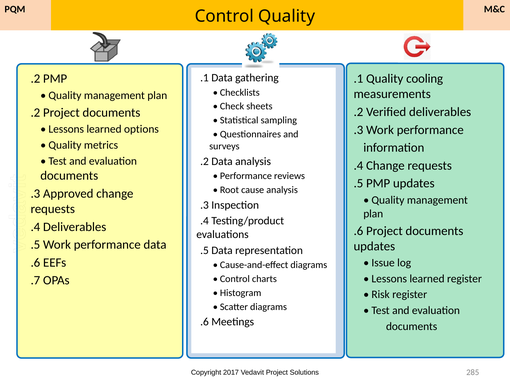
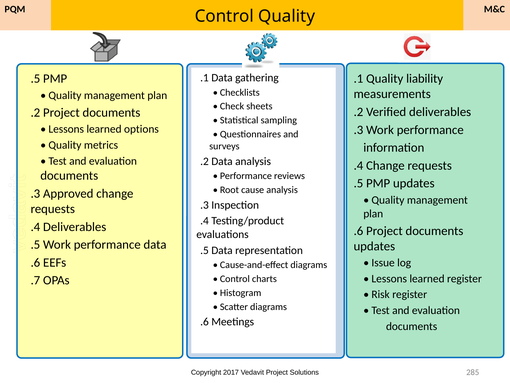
.2: .2 -> .5 (35, 79)
cooling: cooling -> liability (425, 79)
